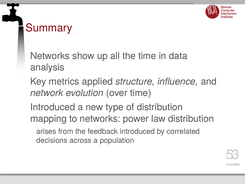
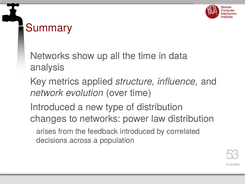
mapping: mapping -> changes (48, 119)
